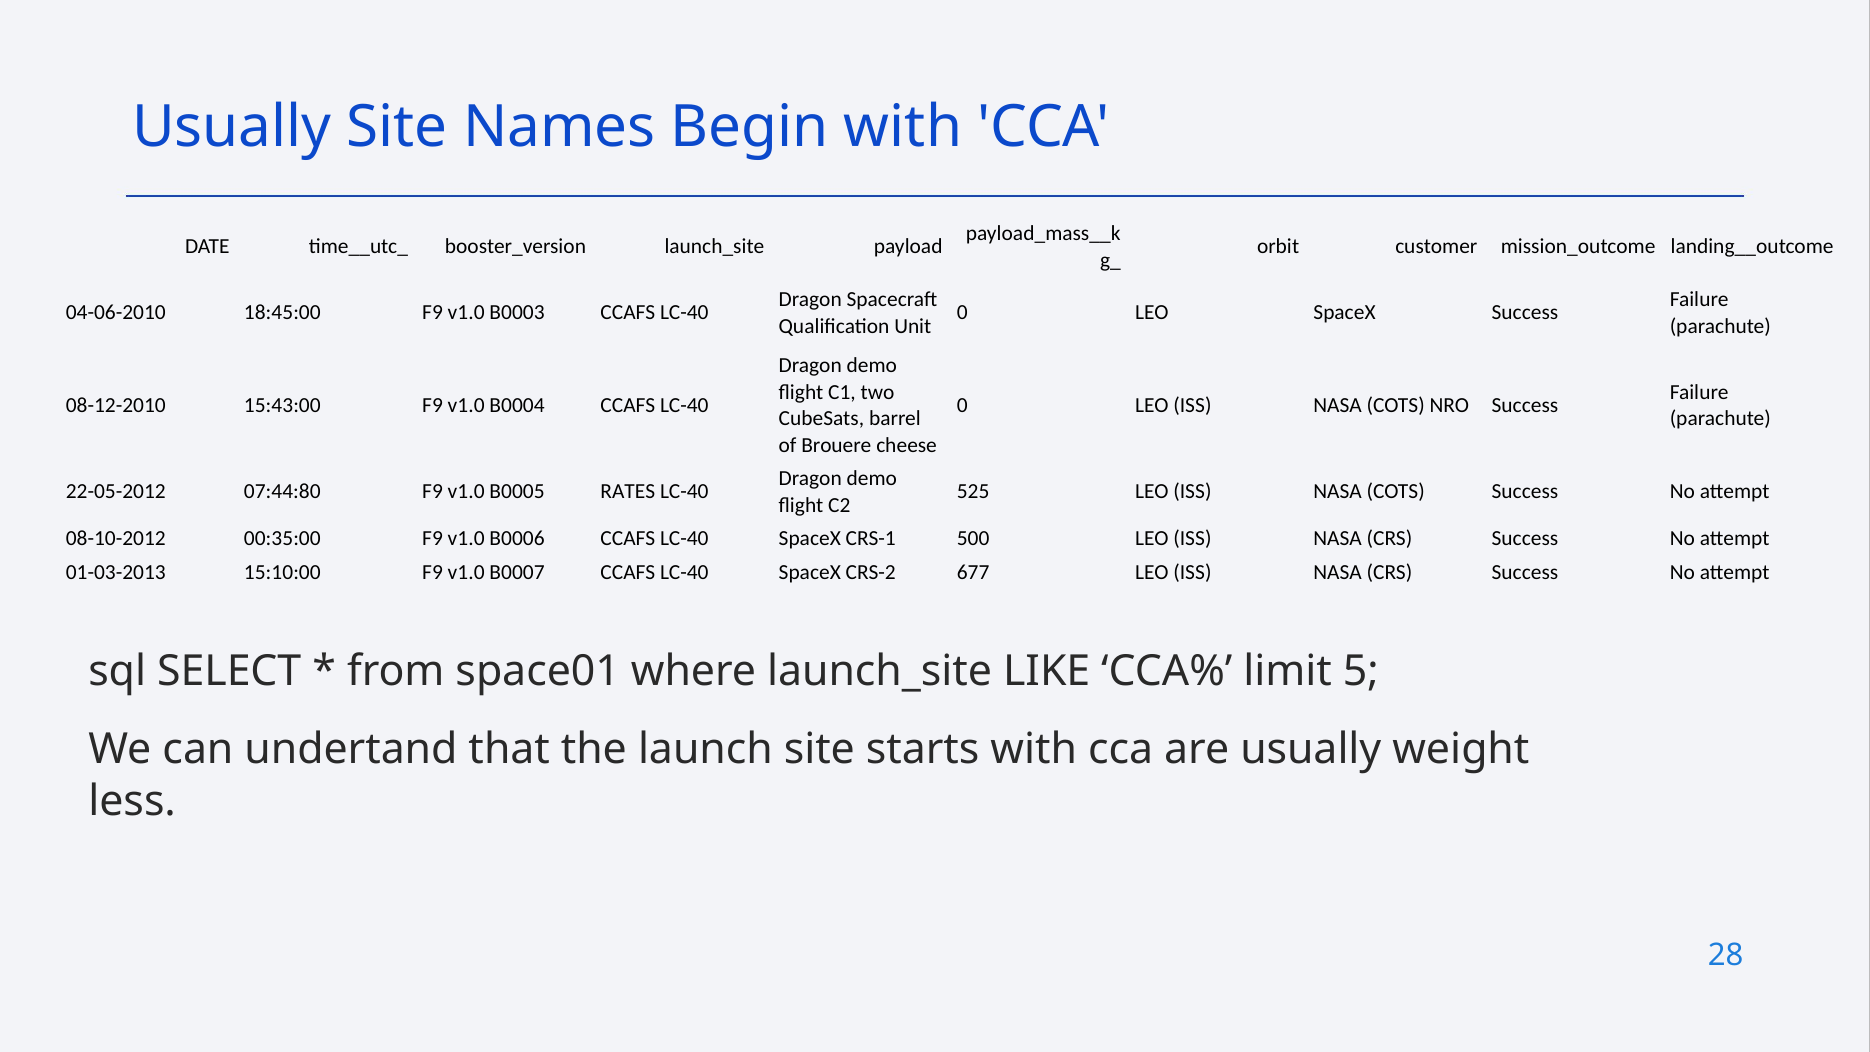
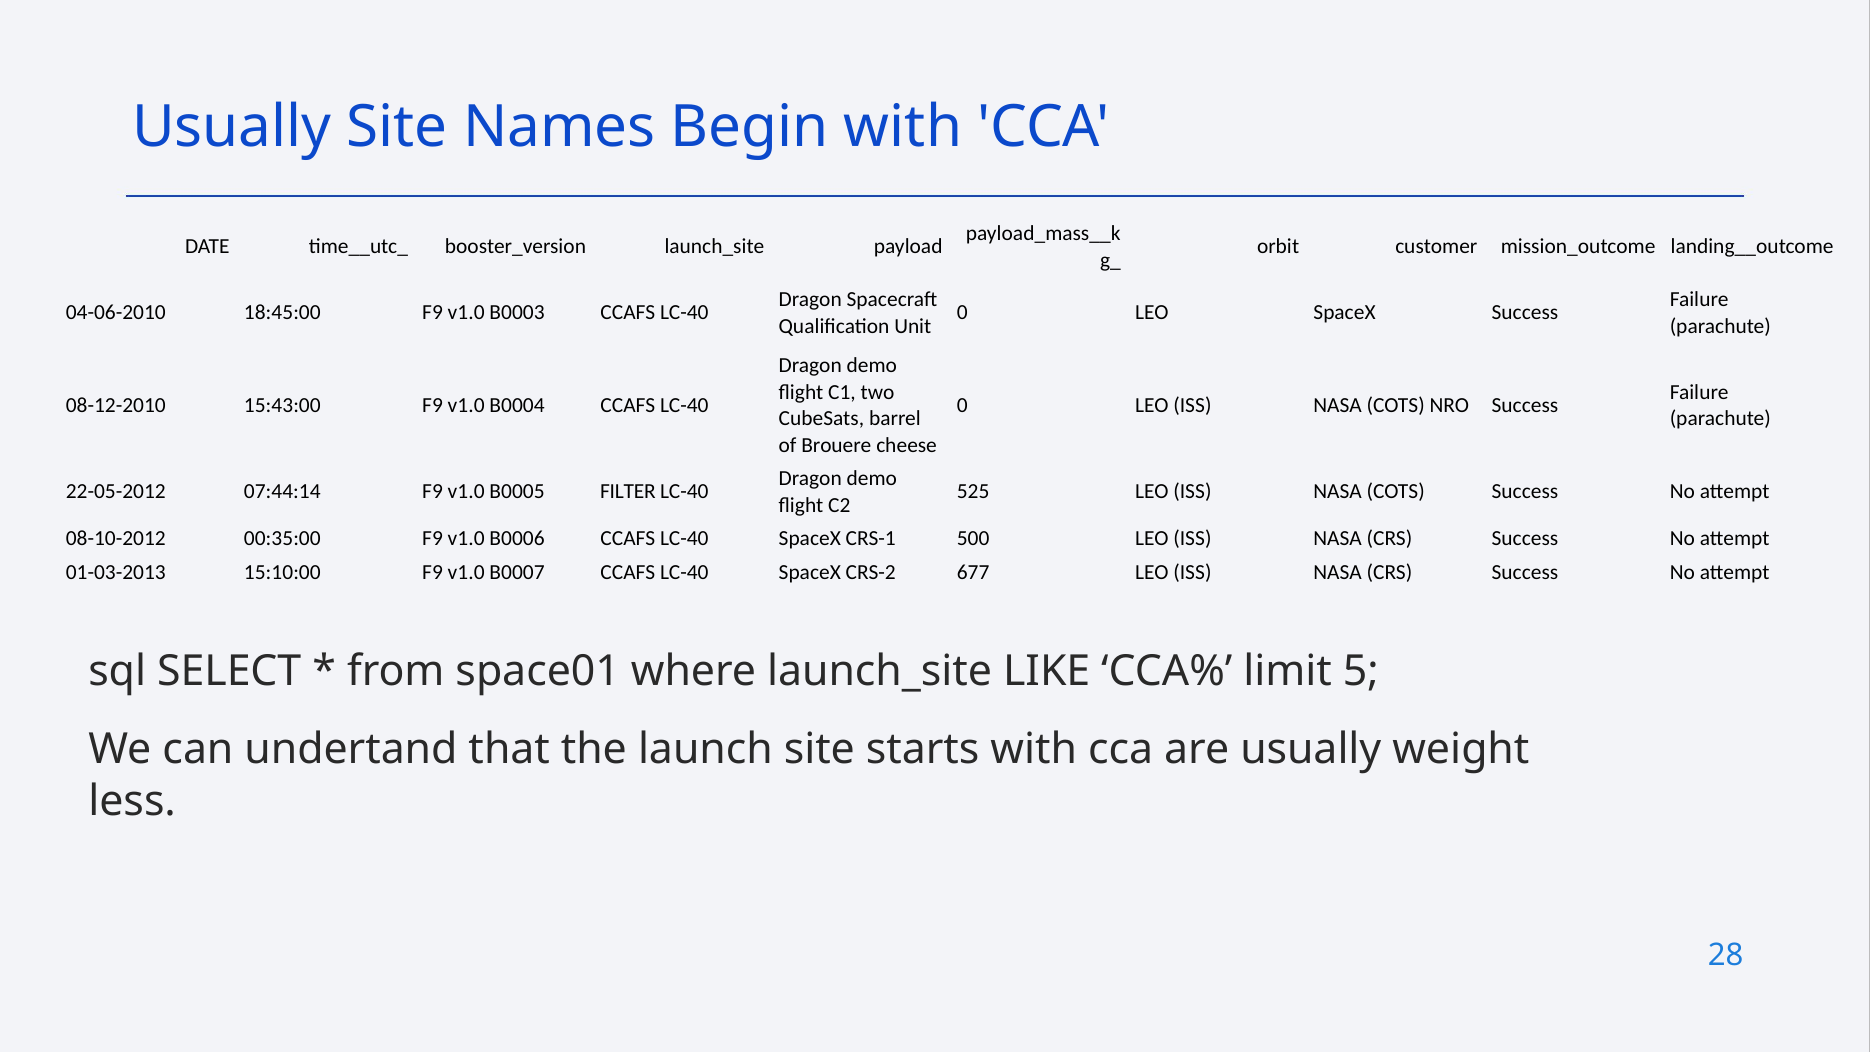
07:44:80: 07:44:80 -> 07:44:14 (282, 492)
RATES: RATES -> FILTER (628, 492)
